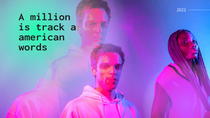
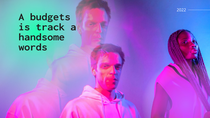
million: million -> budgets (50, 17)
american: american -> handsome (42, 37)
